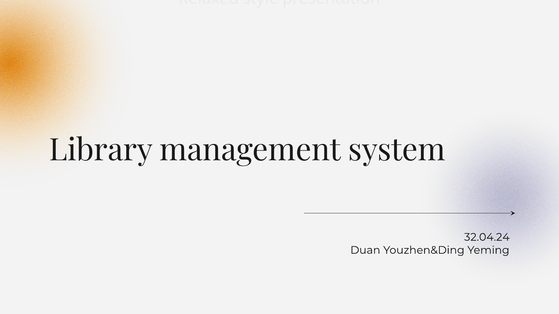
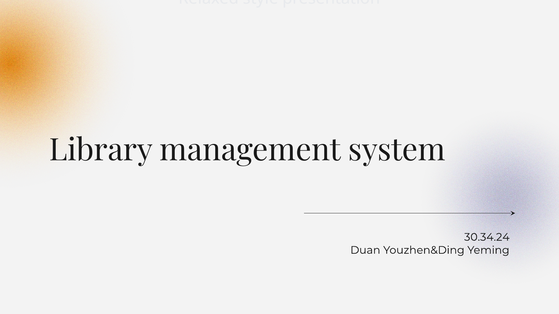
32.04.24: 32.04.24 -> 30.34.24 (487, 237)
